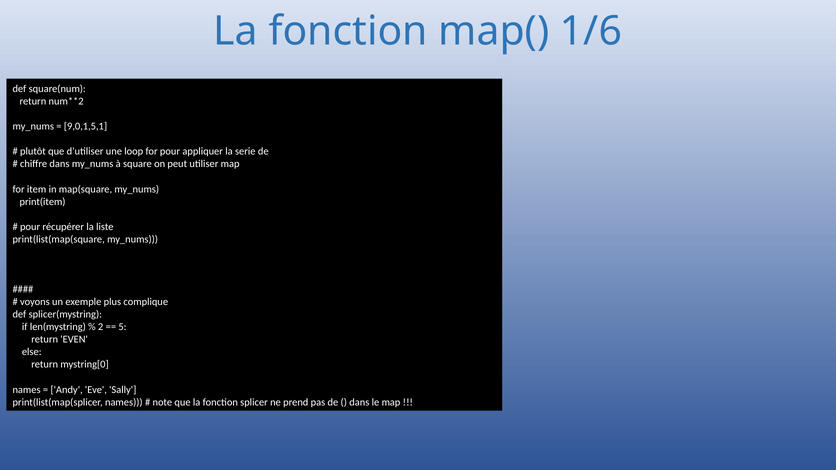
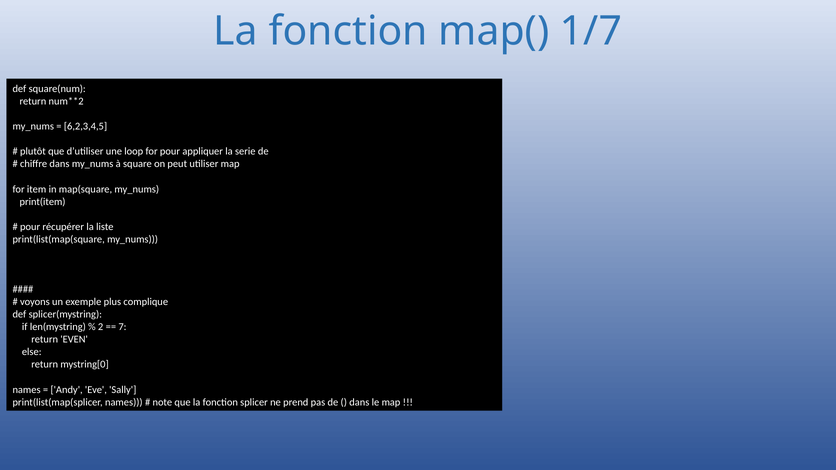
1/6: 1/6 -> 1/7 (591, 31)
9,0,1,5,1: 9,0,1,5,1 -> 6,2,3,4,5 (85, 126)
5: 5 -> 7 (122, 327)
